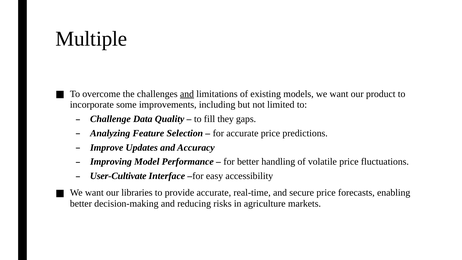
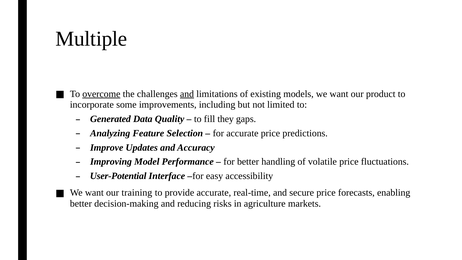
overcome underline: none -> present (101, 94)
Challenge: Challenge -> Generated (110, 119)
User-Cultivate: User-Cultivate -> User-Potential (118, 176)
libraries: libraries -> training (137, 193)
